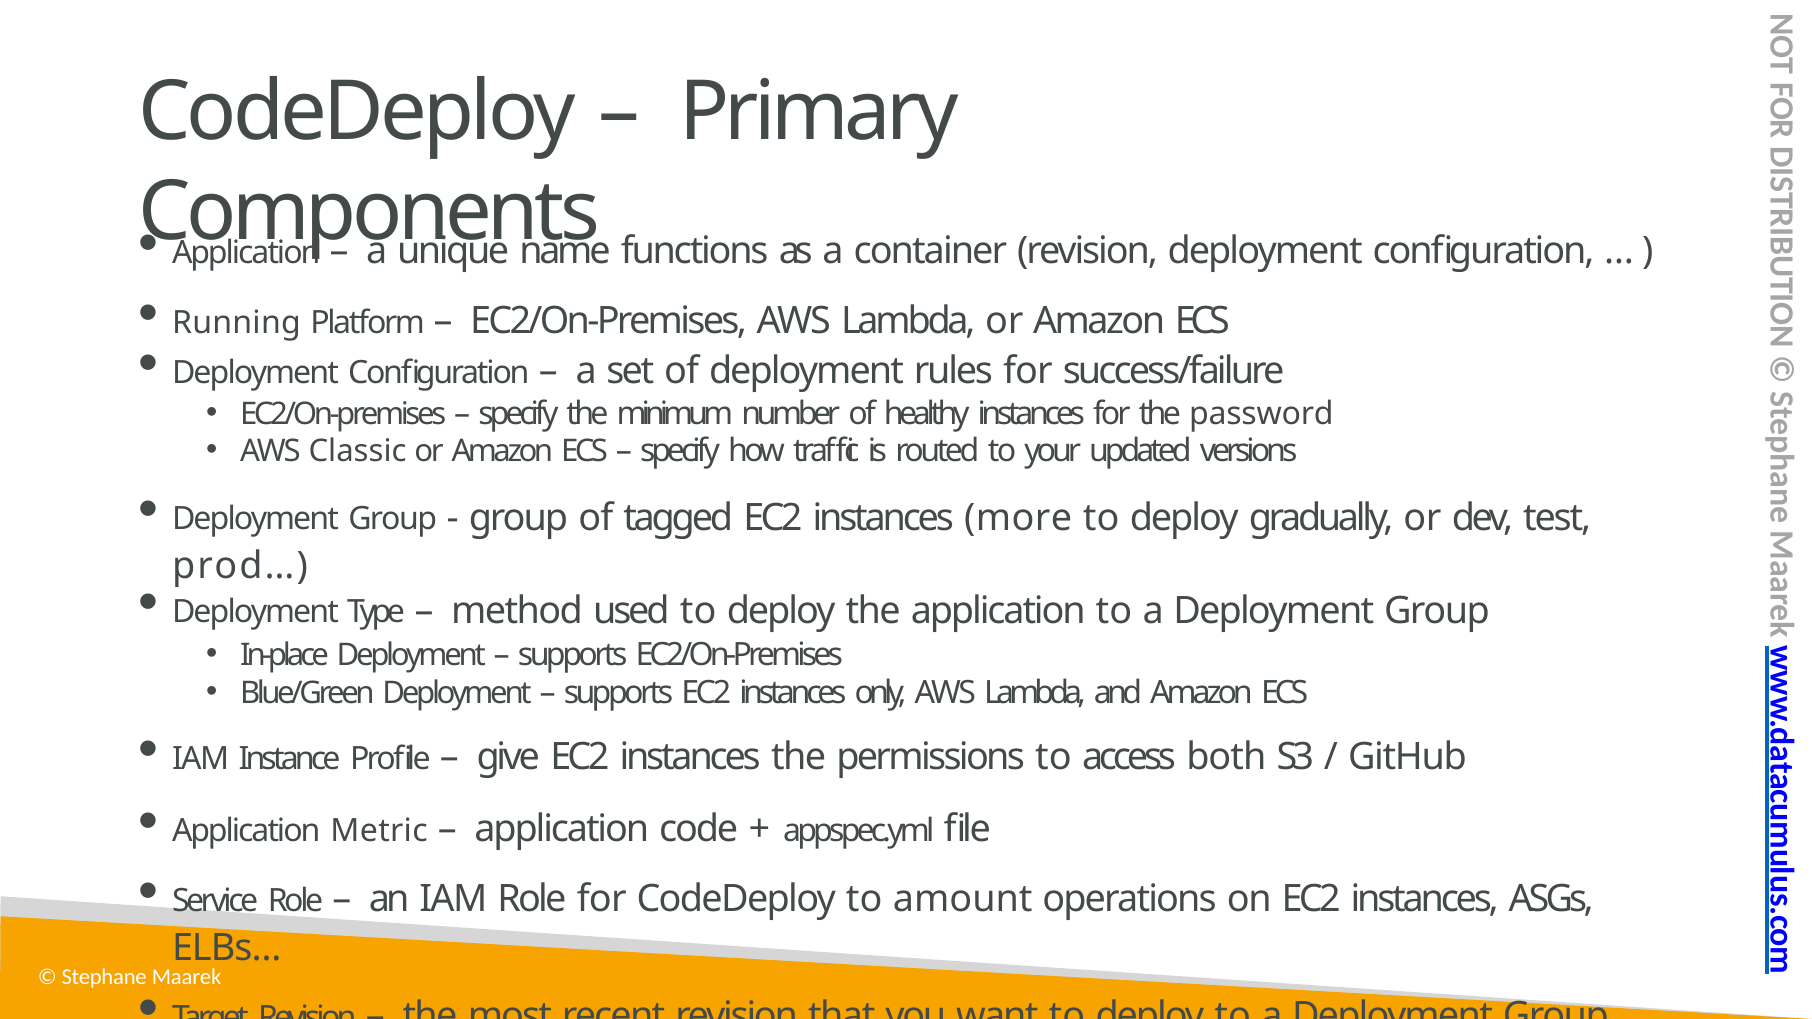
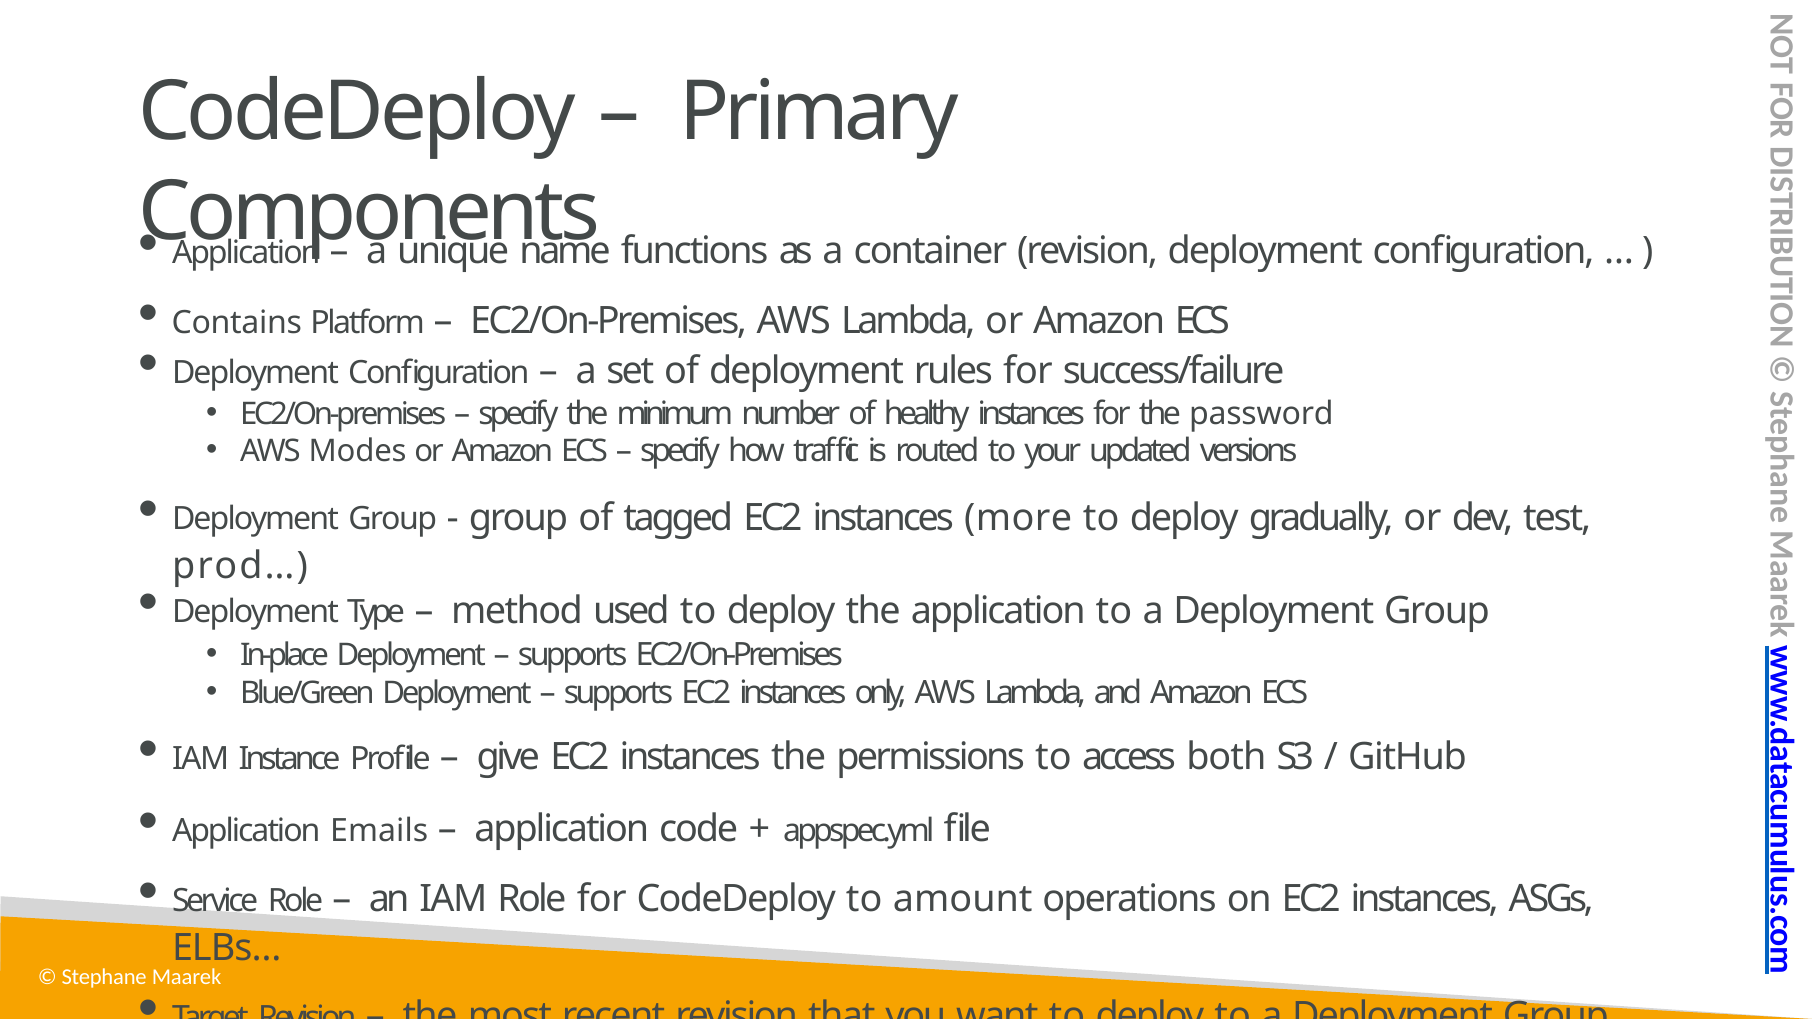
Running: Running -> Contains (237, 323)
Classic: Classic -> Modes (358, 451)
Metric: Metric -> Emails (379, 831)
